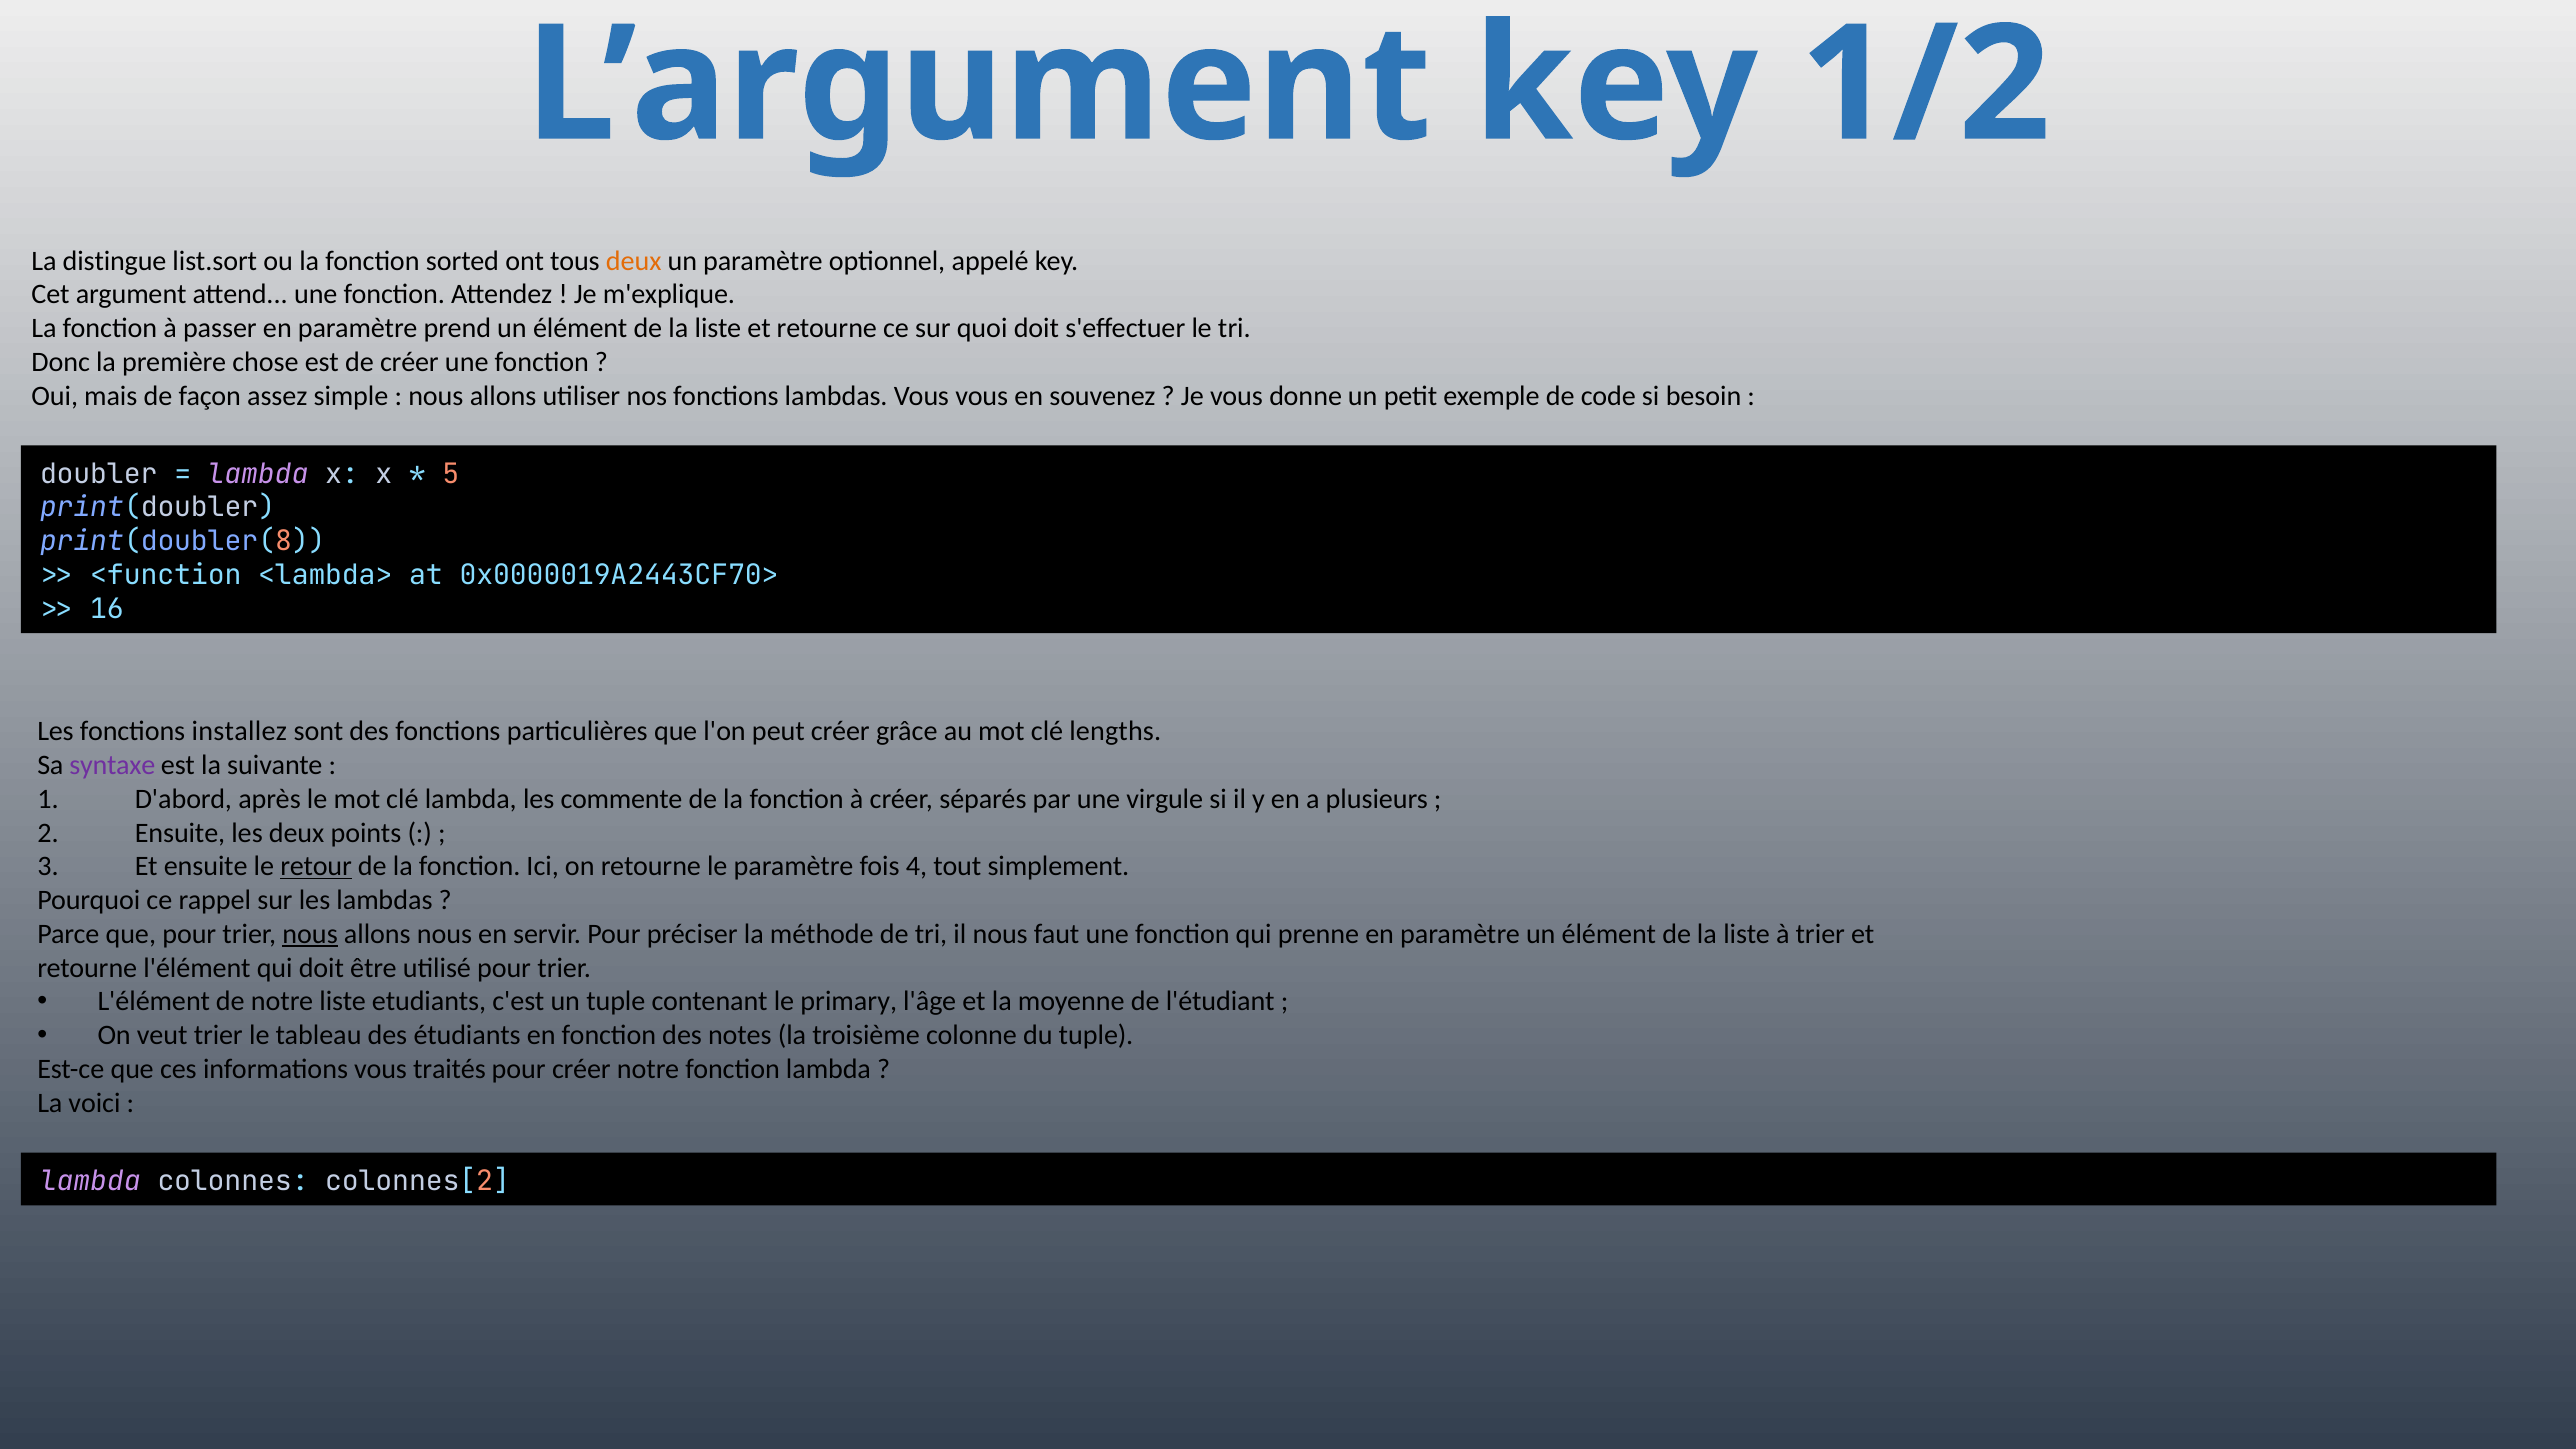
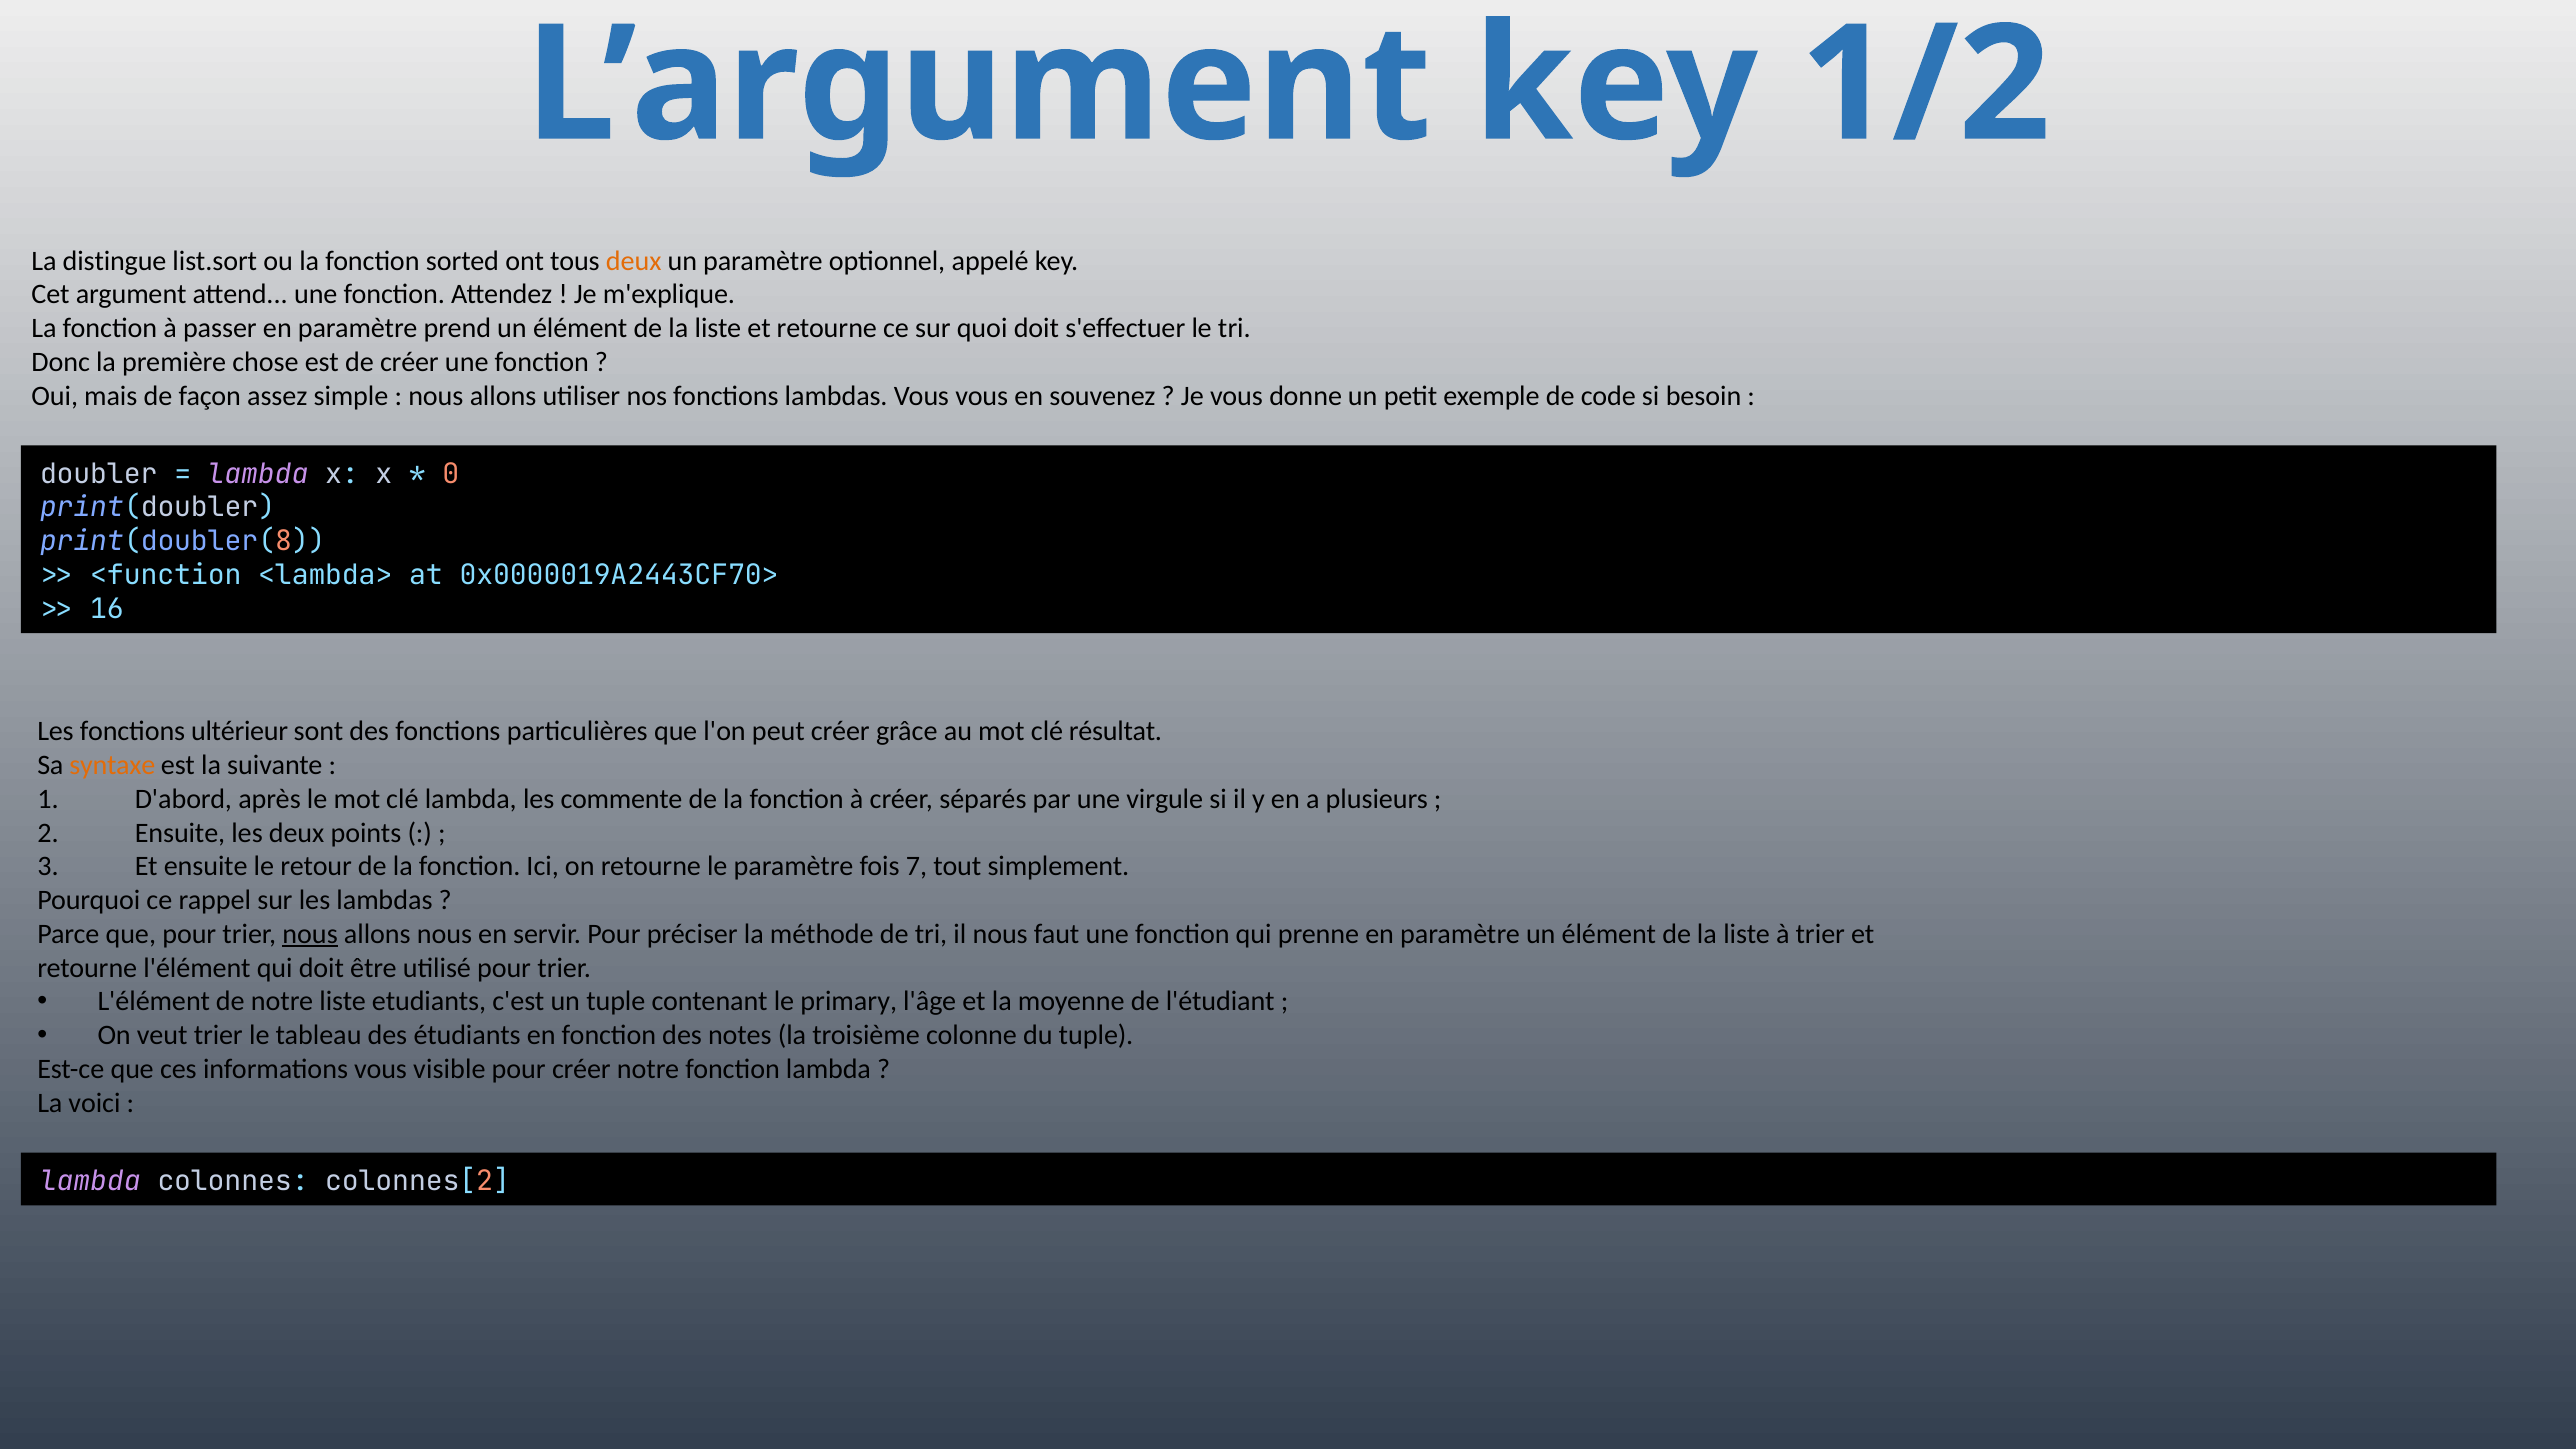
5: 5 -> 0 (451, 474)
installez: installez -> ultérieur (240, 731)
lengths: lengths -> résultat (1116, 731)
syntaxe colour: purple -> orange (112, 765)
retour underline: present -> none (316, 866)
4: 4 -> 7 (917, 866)
traités: traités -> visible (449, 1069)
